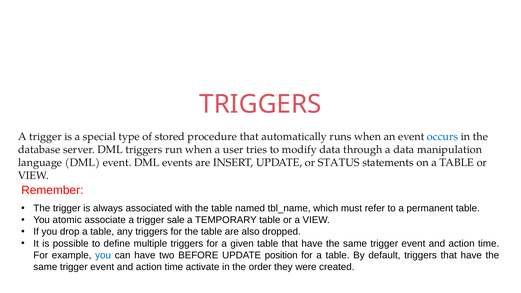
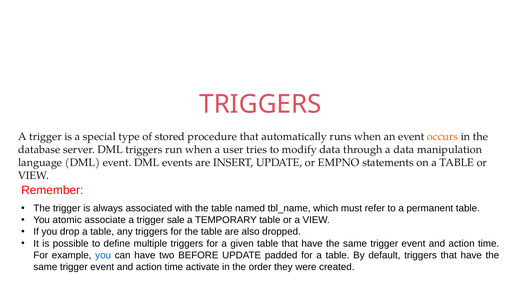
occurs colour: blue -> orange (442, 137)
STATUS: STATUS -> EMPNO (339, 163)
position: position -> padded (281, 255)
